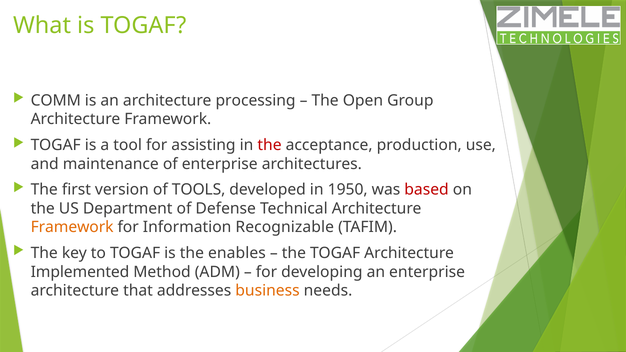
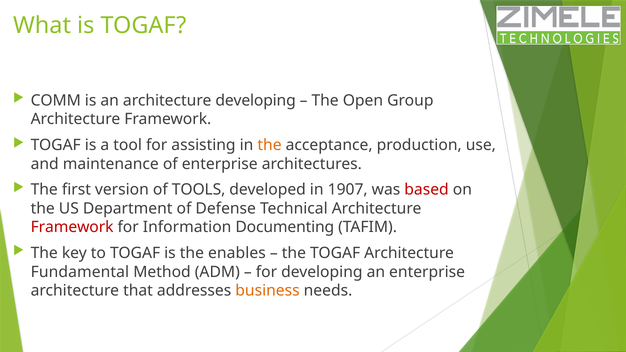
architecture processing: processing -> developing (256, 101)
the colour: red -> orange (270, 145)
1950: 1950 -> 1907 (348, 190)
Framework colour: orange -> red (72, 227)
Recognizable: Recognizable -> Documenting (285, 227)
Implemented: Implemented -> Fundamental (80, 272)
